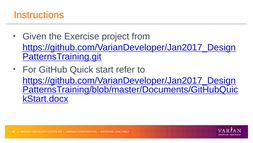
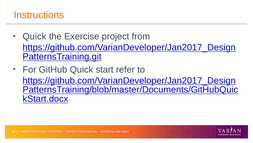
Given: Given -> Quick (34, 36)
